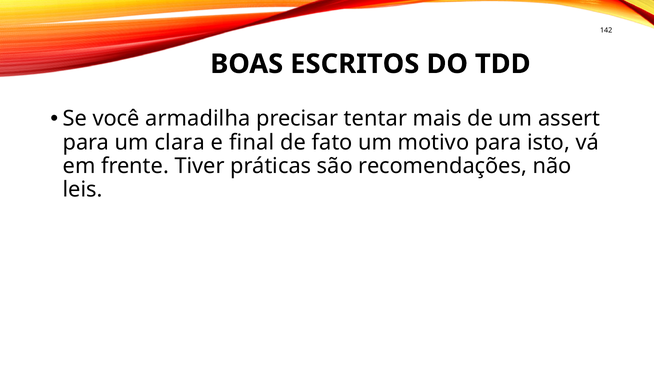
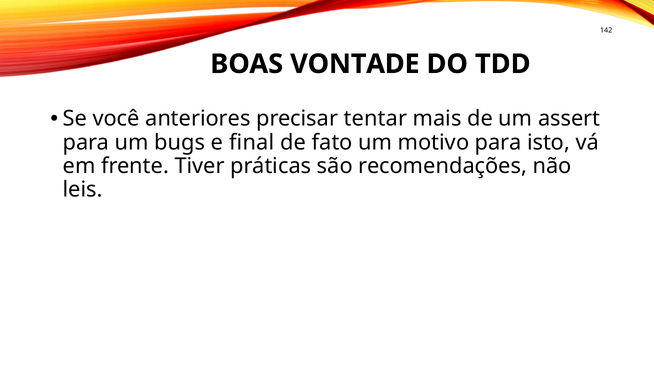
ESCRITOS: ESCRITOS -> VONTADE (355, 64)
armadilha: armadilha -> anteriores (198, 119)
clara: clara -> bugs (180, 142)
